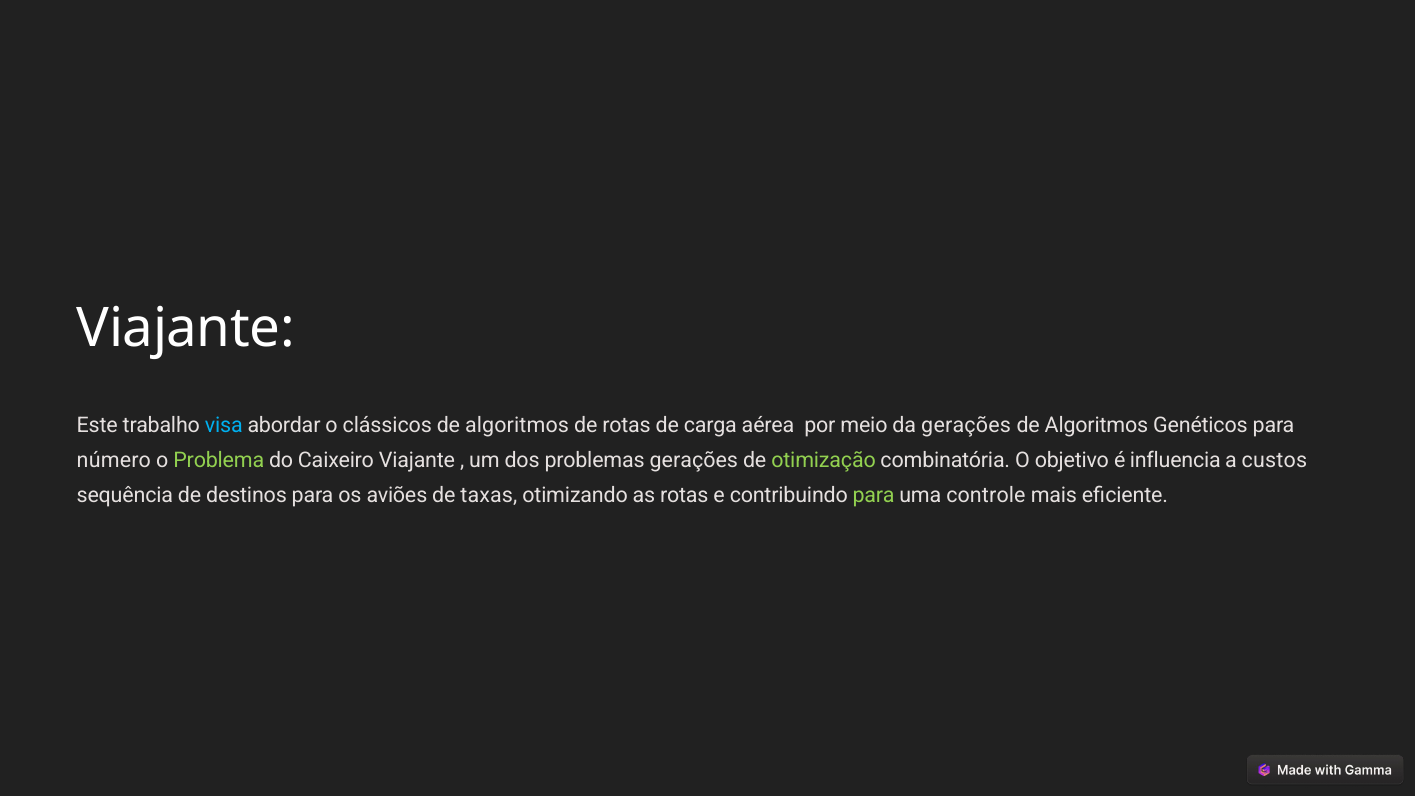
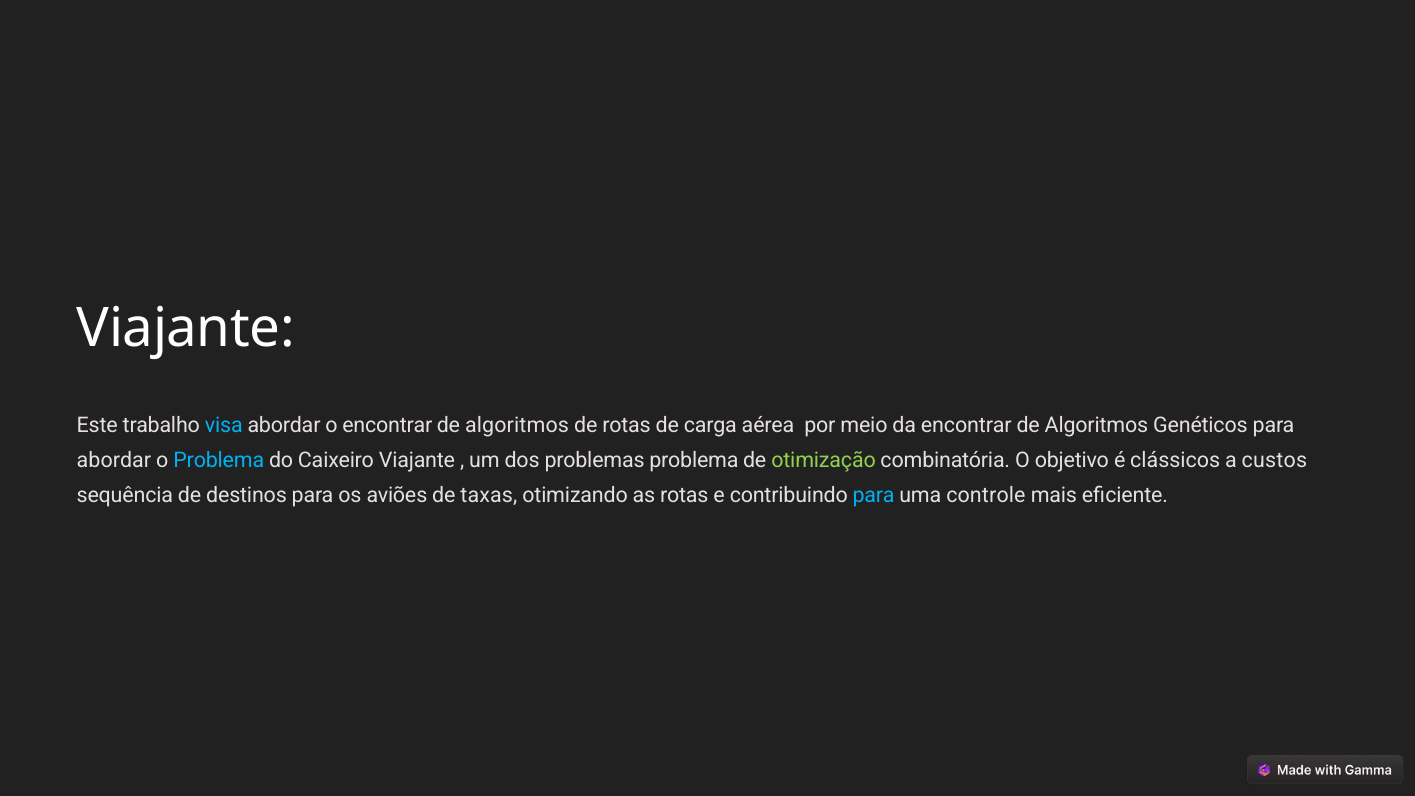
o clássicos: clássicos -> encontrar (387, 425)
da gerações: gerações -> encontrar (966, 425)
número: número -> abordar (114, 460)
Problema colour: light green -> light blue (219, 460)
problemas gerações: gerações -> problema (694, 460)
influencia: influencia -> clássicos (1175, 460)
para colour: light green -> light blue (874, 495)
